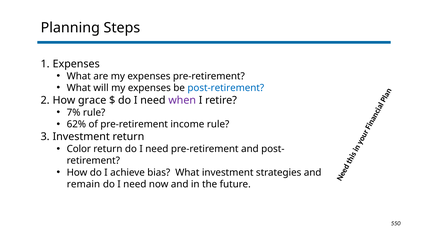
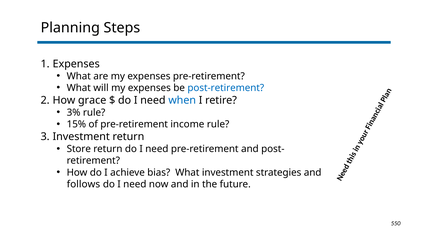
when colour: purple -> blue (182, 100)
7%: 7% -> 3% (74, 112)
62%: 62% -> 15% (76, 124)
Color: Color -> Store (79, 149)
remain: remain -> follows (83, 184)
